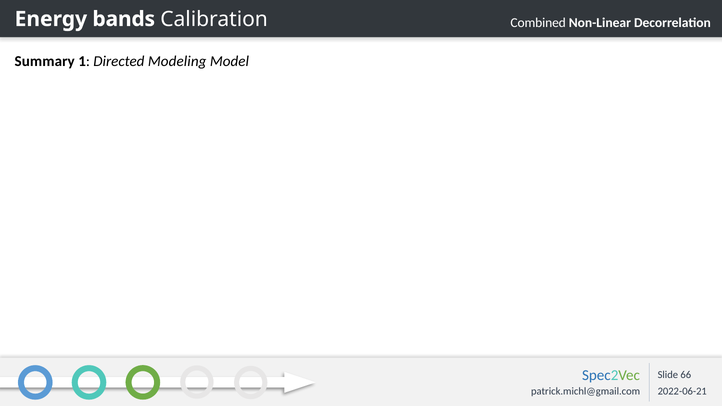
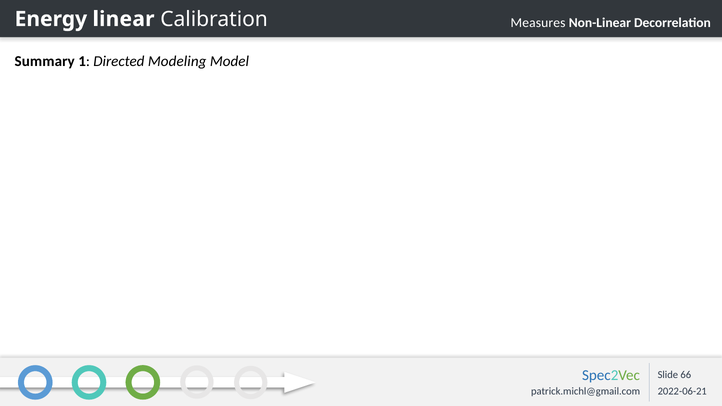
bands: bands -> linear (124, 19)
Combined: Combined -> Measures (538, 23)
